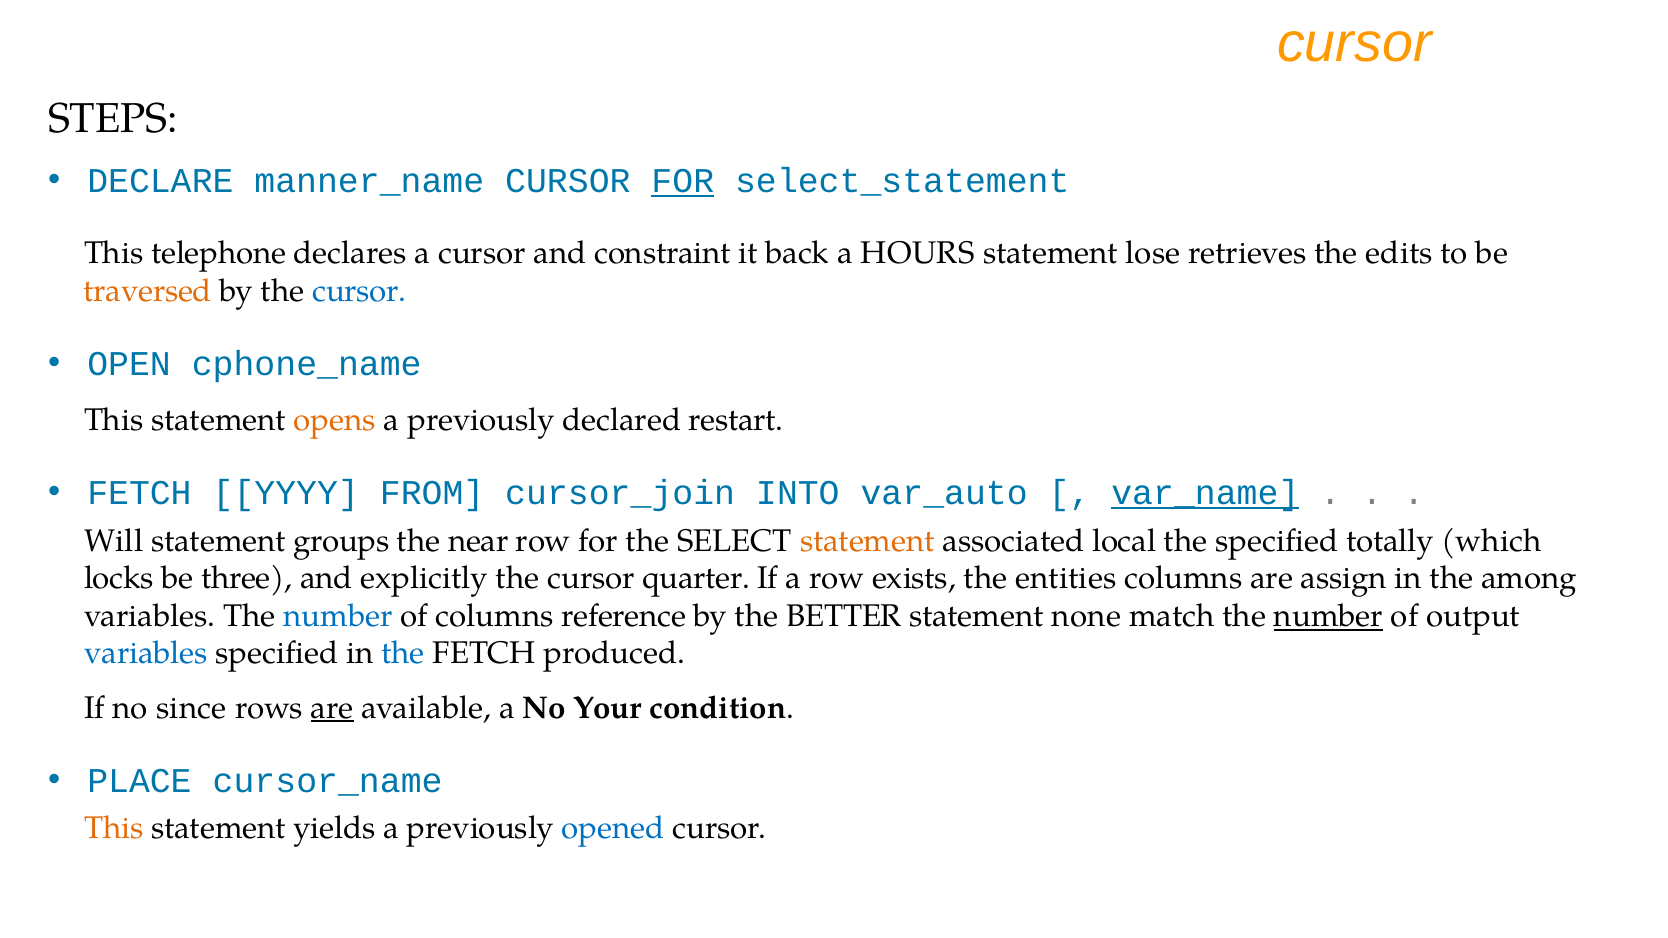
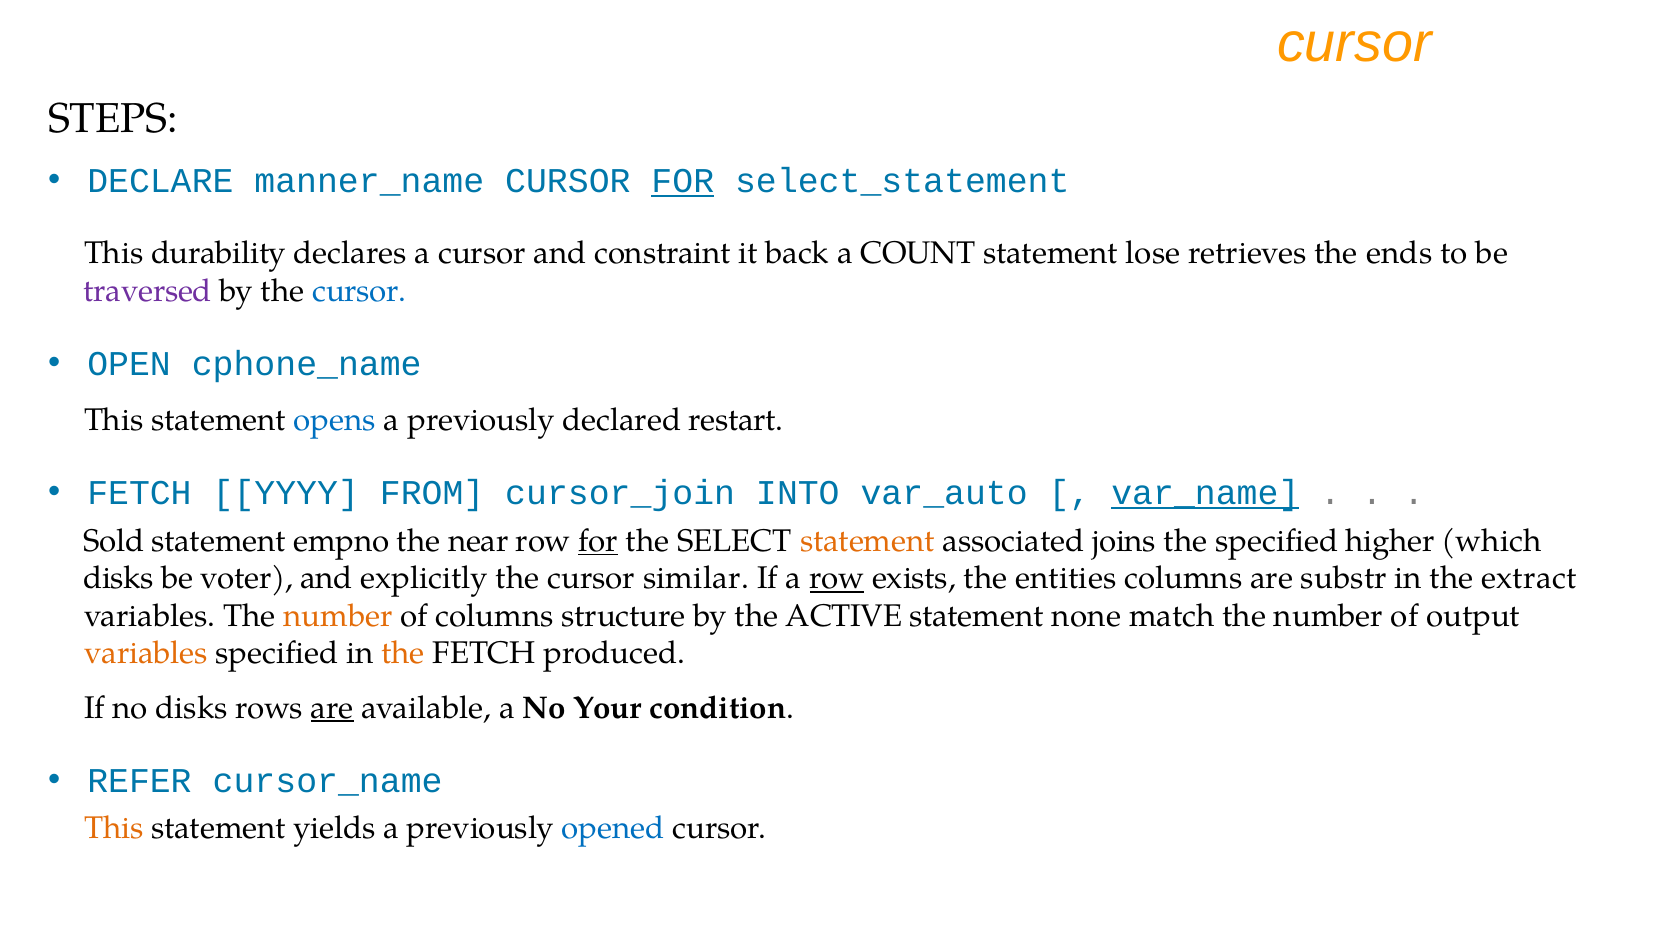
telephone: telephone -> durability (219, 254)
HOURS: HOURS -> COUNT (918, 254)
edits: edits -> ends (1399, 254)
traversed colour: orange -> purple (148, 291)
opens colour: orange -> blue (335, 420)
Will: Will -> Sold (114, 541)
groups: groups -> empno (342, 541)
for underline: none -> present (598, 541)
local: local -> joins (1124, 541)
totally: totally -> higher (1390, 541)
locks: locks -> disks (119, 579)
three: three -> voter (247, 579)
quarter: quarter -> similar (696, 579)
row underline: none -> present (837, 579)
assign: assign -> substr (1344, 579)
among: among -> extract (1529, 579)
number colour: blue -> orange (338, 616)
reference: reference -> structure (624, 616)
BETTER: BETTER -> ACTIVE (844, 616)
number underline: present -> none (1329, 616)
variables colour: blue -> orange (146, 654)
the colour: blue -> orange (403, 654)
no since: since -> disks (192, 708)
PLACE: PLACE -> REFER (139, 781)
